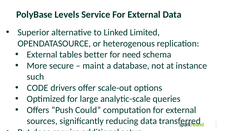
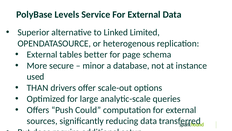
need: need -> page (131, 54)
maint: maint -> minor (94, 65)
such: such -> used (36, 76)
CODE: CODE -> THAN (38, 88)
